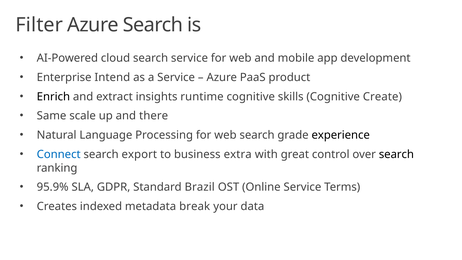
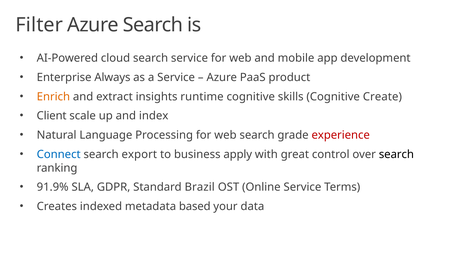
Intend: Intend -> Always (112, 77)
Enrich colour: black -> orange (53, 97)
Same: Same -> Client (52, 116)
there: there -> index (154, 116)
experience colour: black -> red (341, 135)
extra: extra -> apply (238, 154)
95.9%: 95.9% -> 91.9% (53, 187)
break: break -> based (195, 206)
